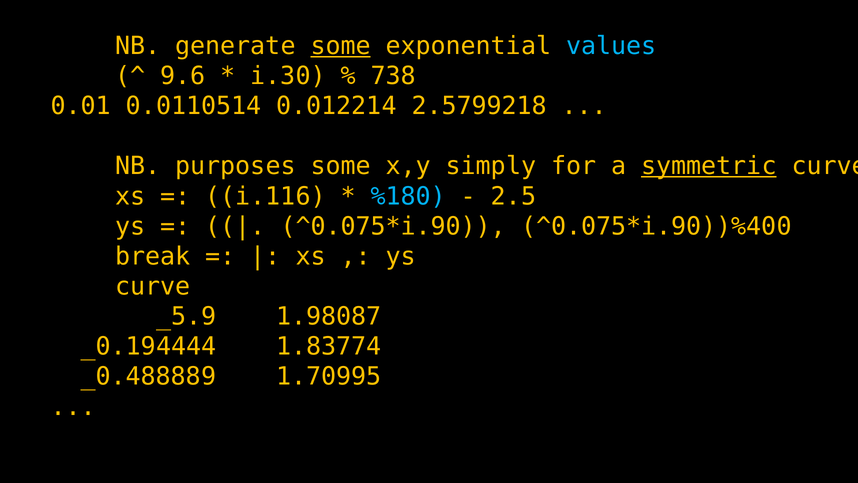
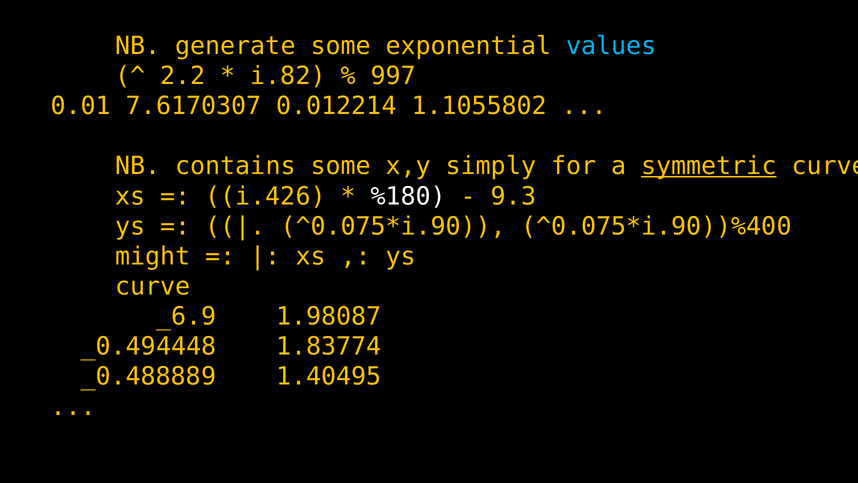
some underline: present -> none (341, 46)
9.6: 9.6 -> 2.2 (183, 76)
i.30: i.30 -> i.82 (288, 76)
738: 738 -> 997 (393, 76)
0.0110514: 0.0110514 -> 7.6170307 (194, 106)
2.5799218: 2.5799218 -> 1.1055802 (479, 106)
purposes: purposes -> contains (235, 166)
i.116: i.116 -> i.426 (265, 196)
%180 colour: light blue -> white (408, 196)
2.5: 2.5 -> 9.3 (513, 196)
break: break -> might (153, 256)
_5.9: _5.9 -> _6.9 (186, 316)
_0.194444: _0.194444 -> _0.494448 (149, 346)
1.70995: 1.70995 -> 1.40495 (329, 376)
